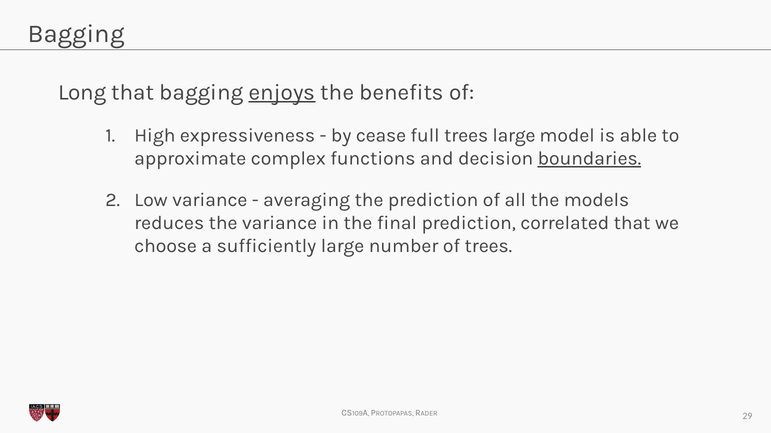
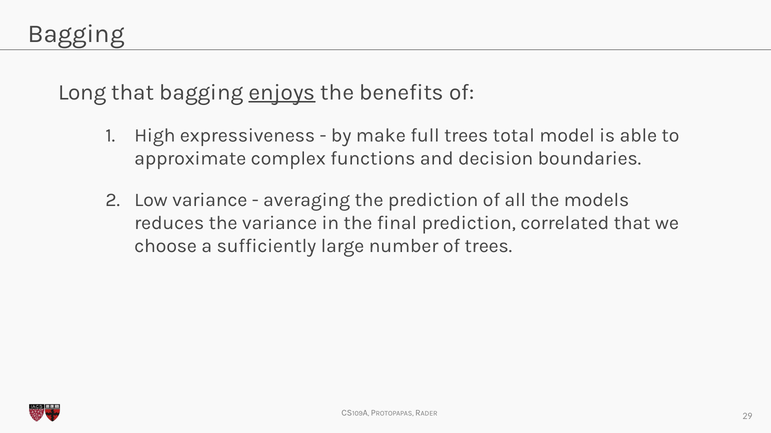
cease: cease -> make (381, 136)
trees large: large -> total (514, 136)
boundaries underline: present -> none (589, 159)
